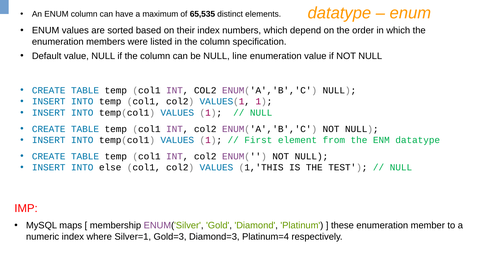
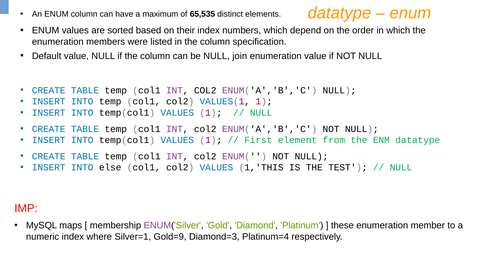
line: line -> join (240, 56)
Gold=3: Gold=3 -> Gold=9 (170, 236)
